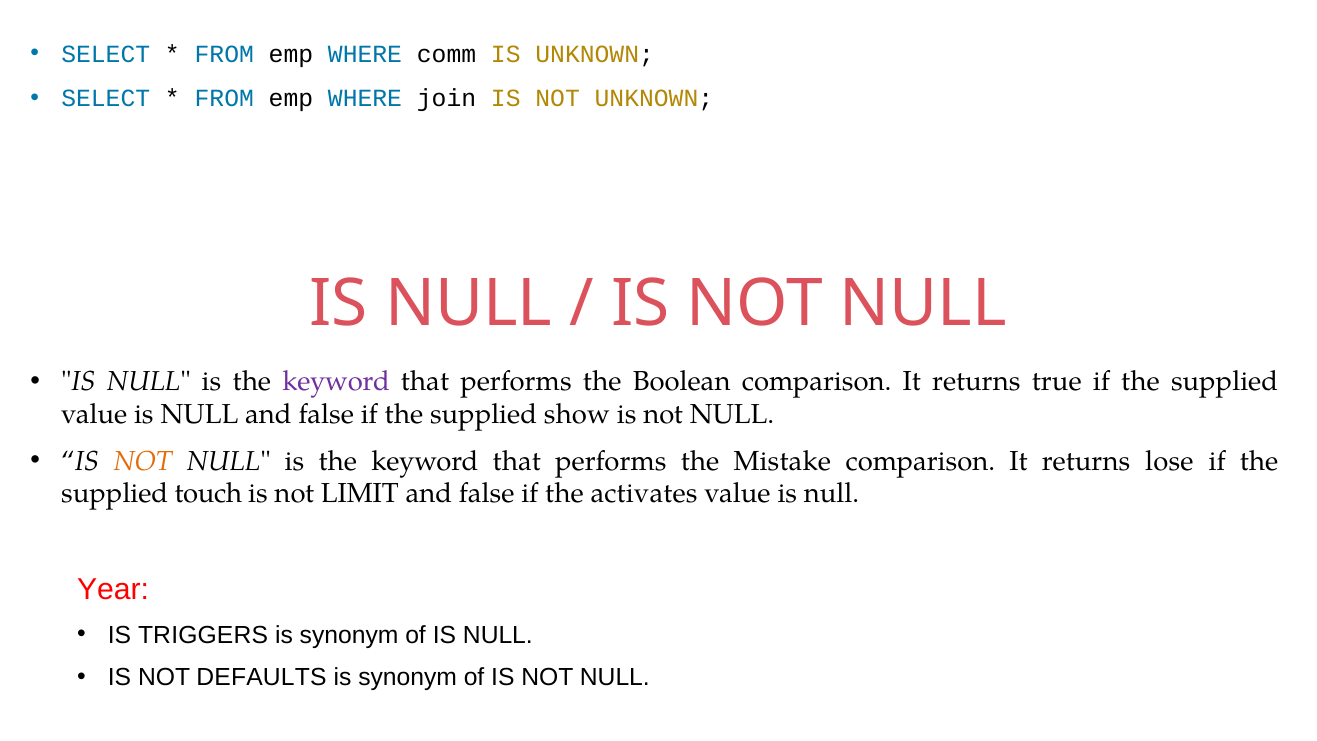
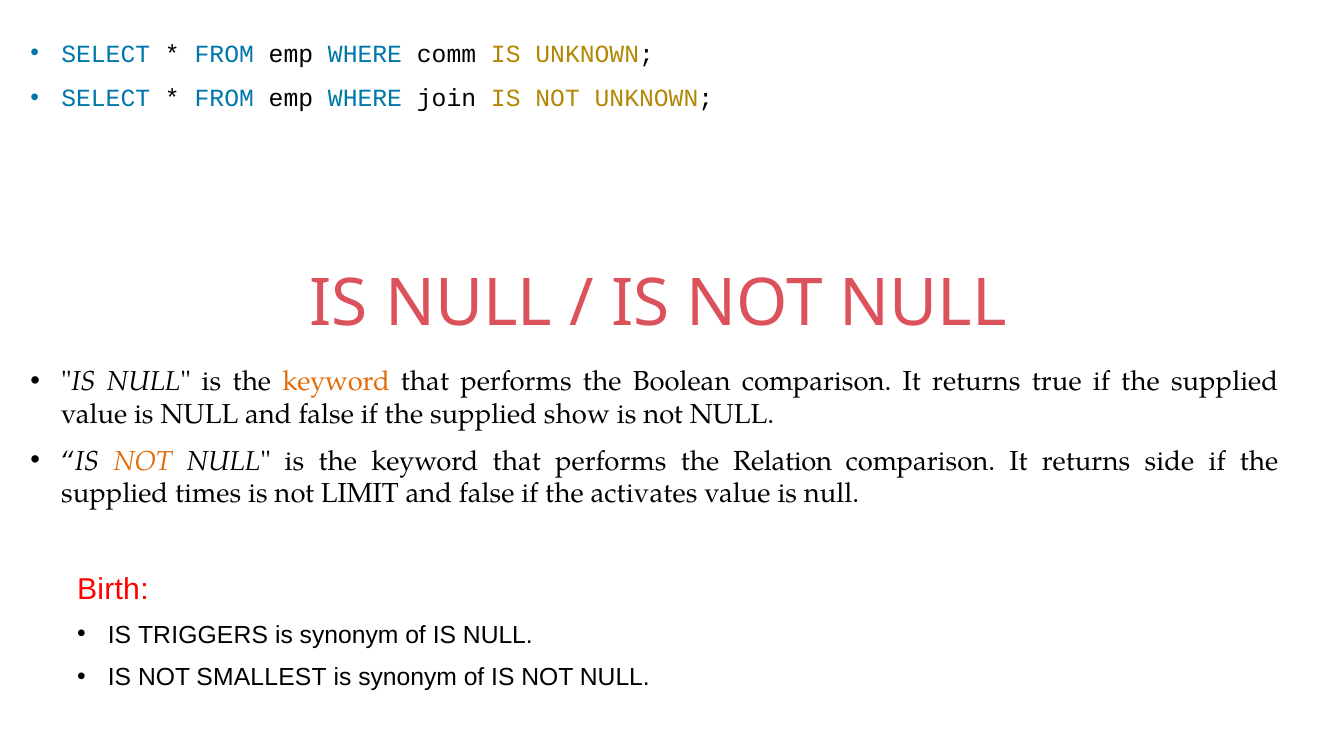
keyword colour: purple -> orange (336, 382)
Mistake: Mistake -> Relation (783, 461)
lose: lose -> side (1169, 461)
touch: touch -> times (208, 494)
Year: Year -> Birth (113, 589)
DEFAULTS: DEFAULTS -> SMALLEST (262, 678)
